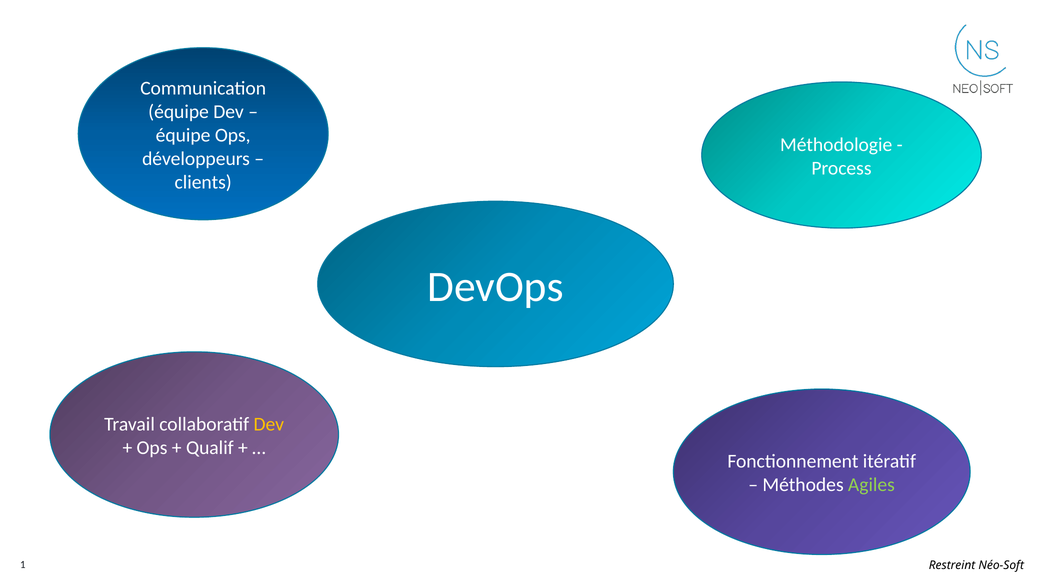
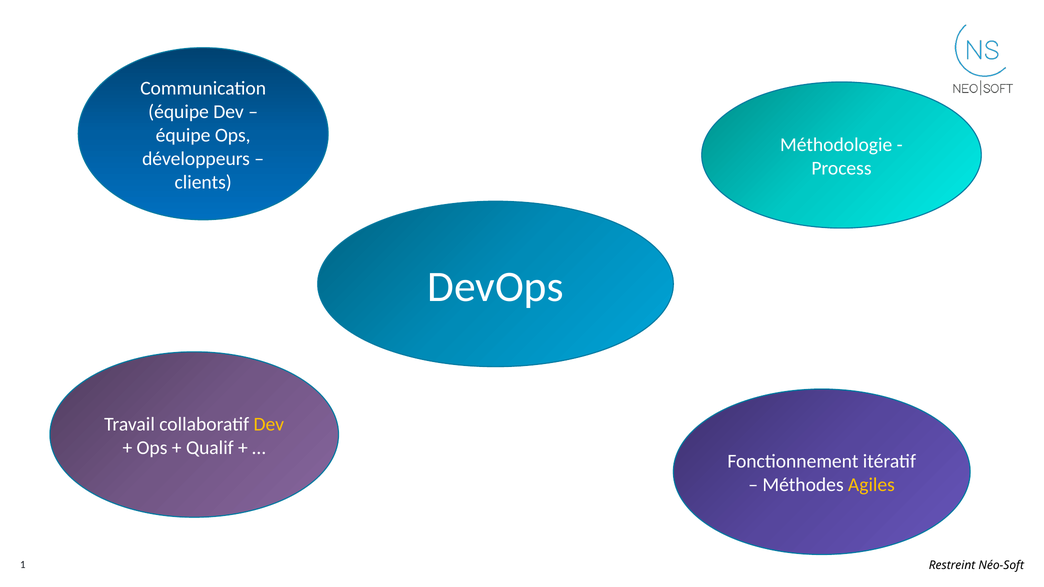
Agiles colour: light green -> yellow (871, 485)
